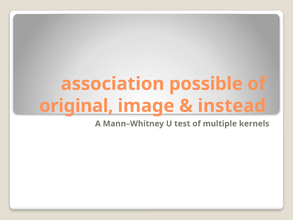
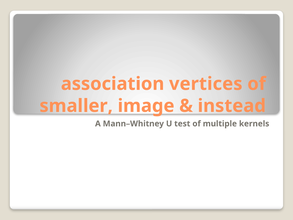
possible: possible -> vertices (206, 84)
original: original -> smaller (76, 106)
